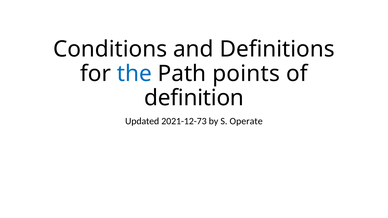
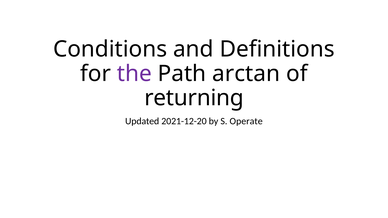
the colour: blue -> purple (134, 74)
points: points -> arctan (246, 74)
definition: definition -> returning (194, 98)
2021-12-73: 2021-12-73 -> 2021-12-20 (184, 121)
